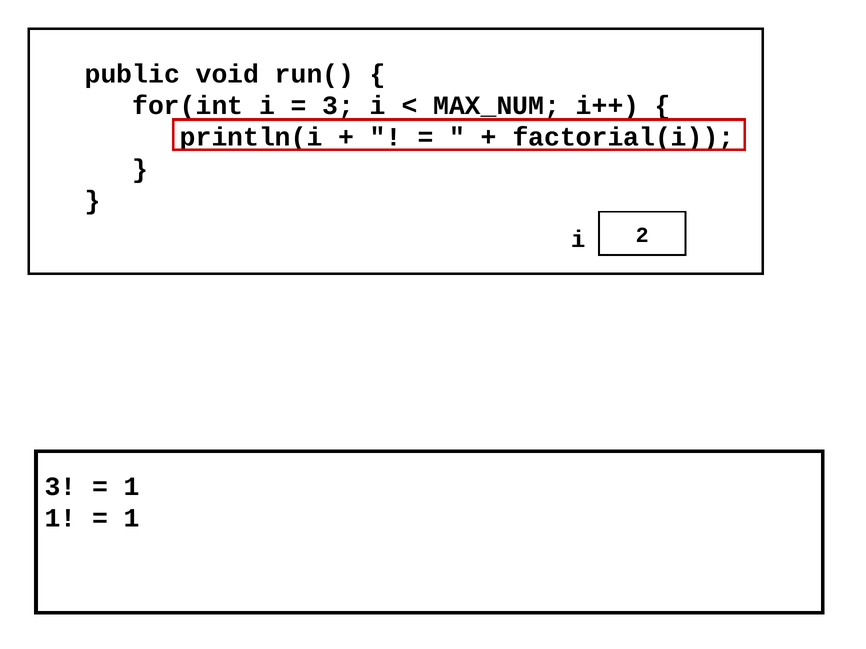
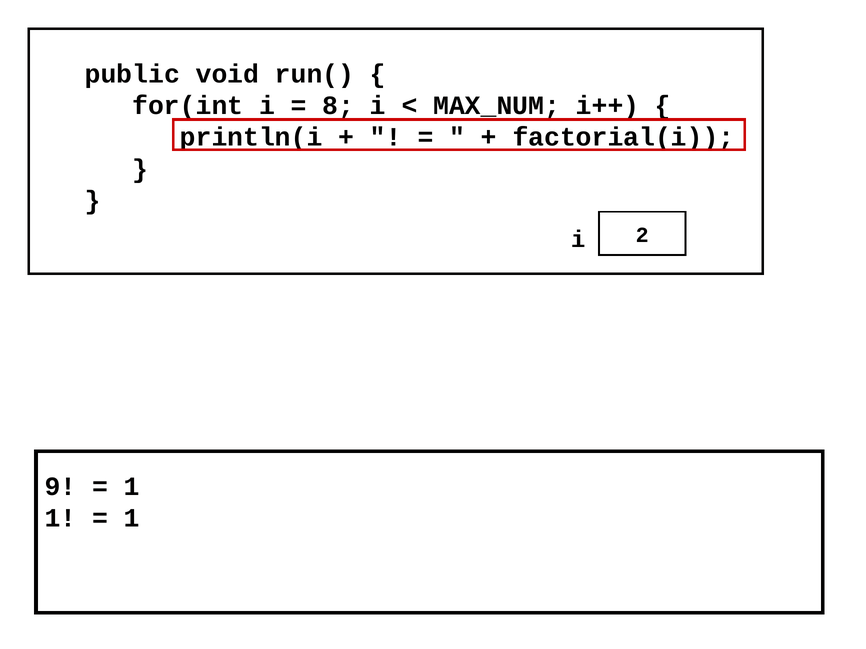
3: 3 -> 8 (338, 106)
3: 3 -> 9 (60, 487)
